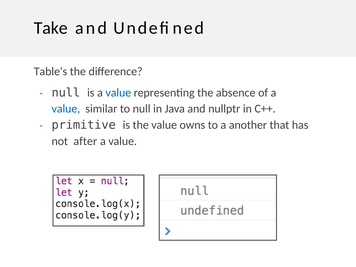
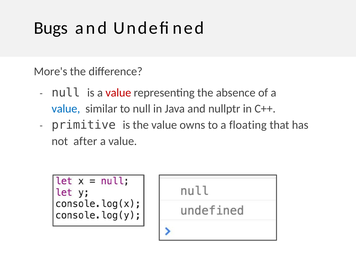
Take: Take -> Bugs (51, 28)
Table's: Table's -> More's (51, 72)
value colour: blue -> red (118, 93)
another: another -> floating (248, 125)
